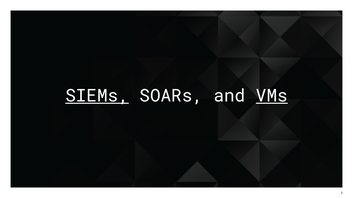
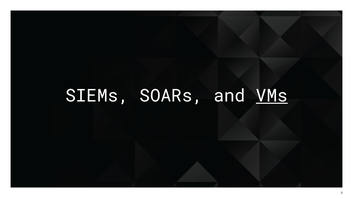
SIEMs underline: present -> none (97, 96)
